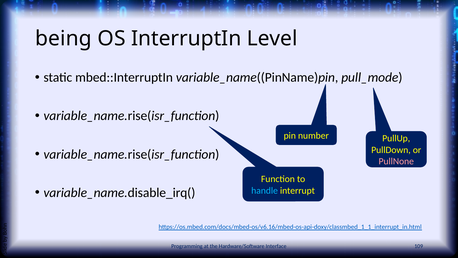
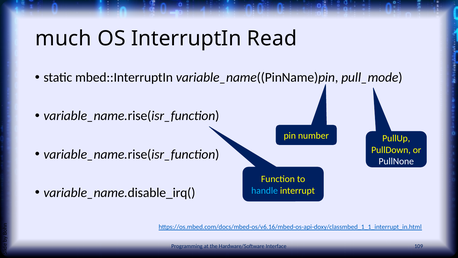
being: being -> much (63, 38)
Level: Level -> Read (272, 38)
PullNone colour: pink -> white (396, 161)
